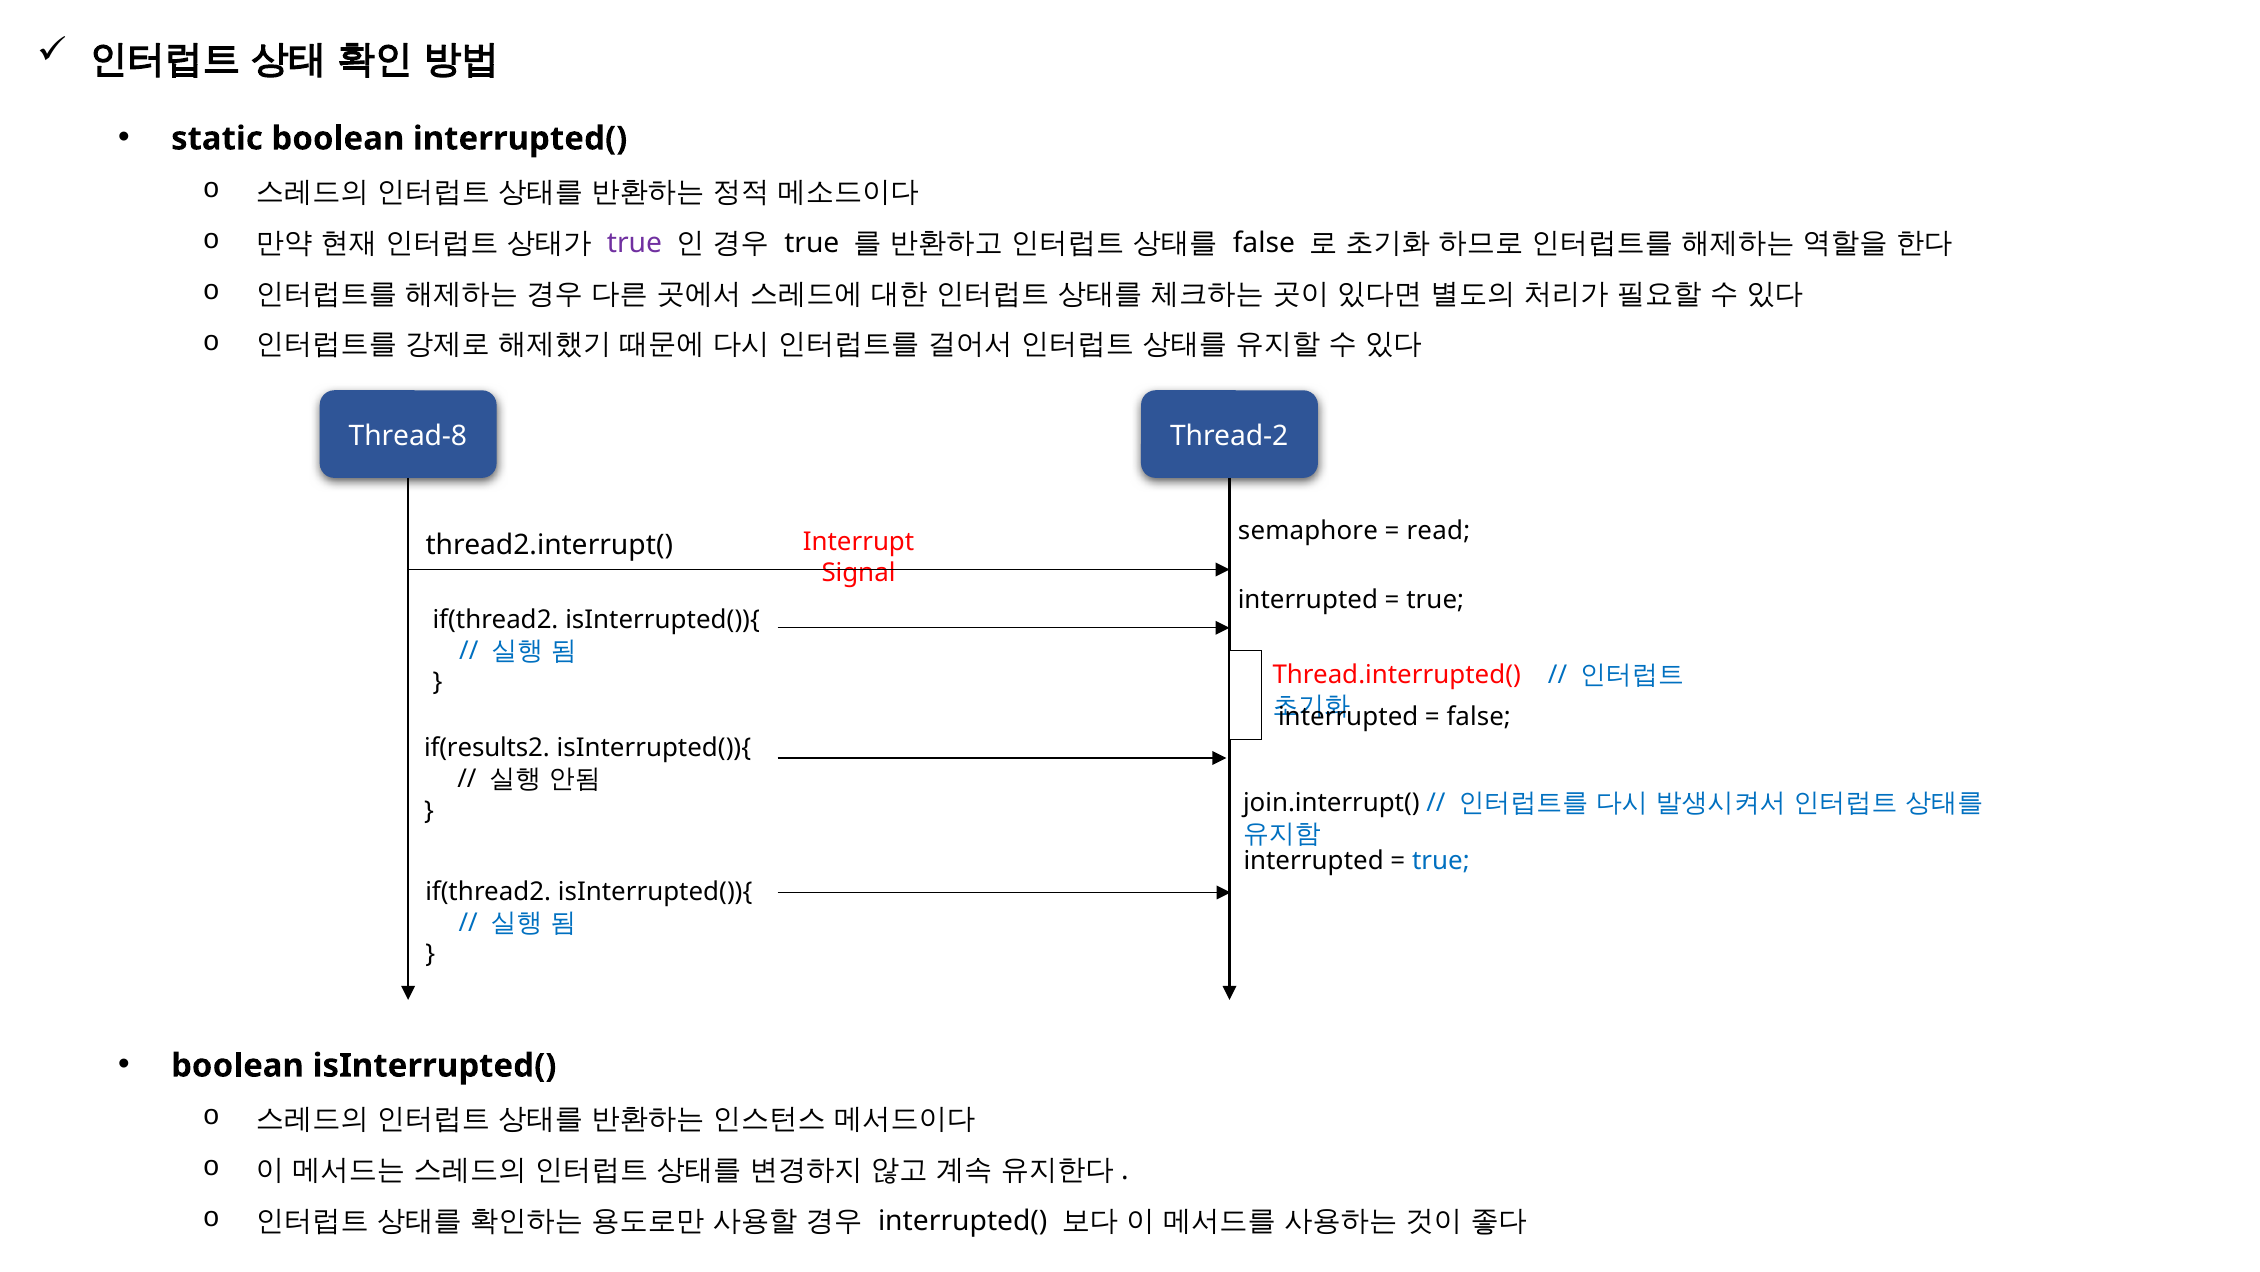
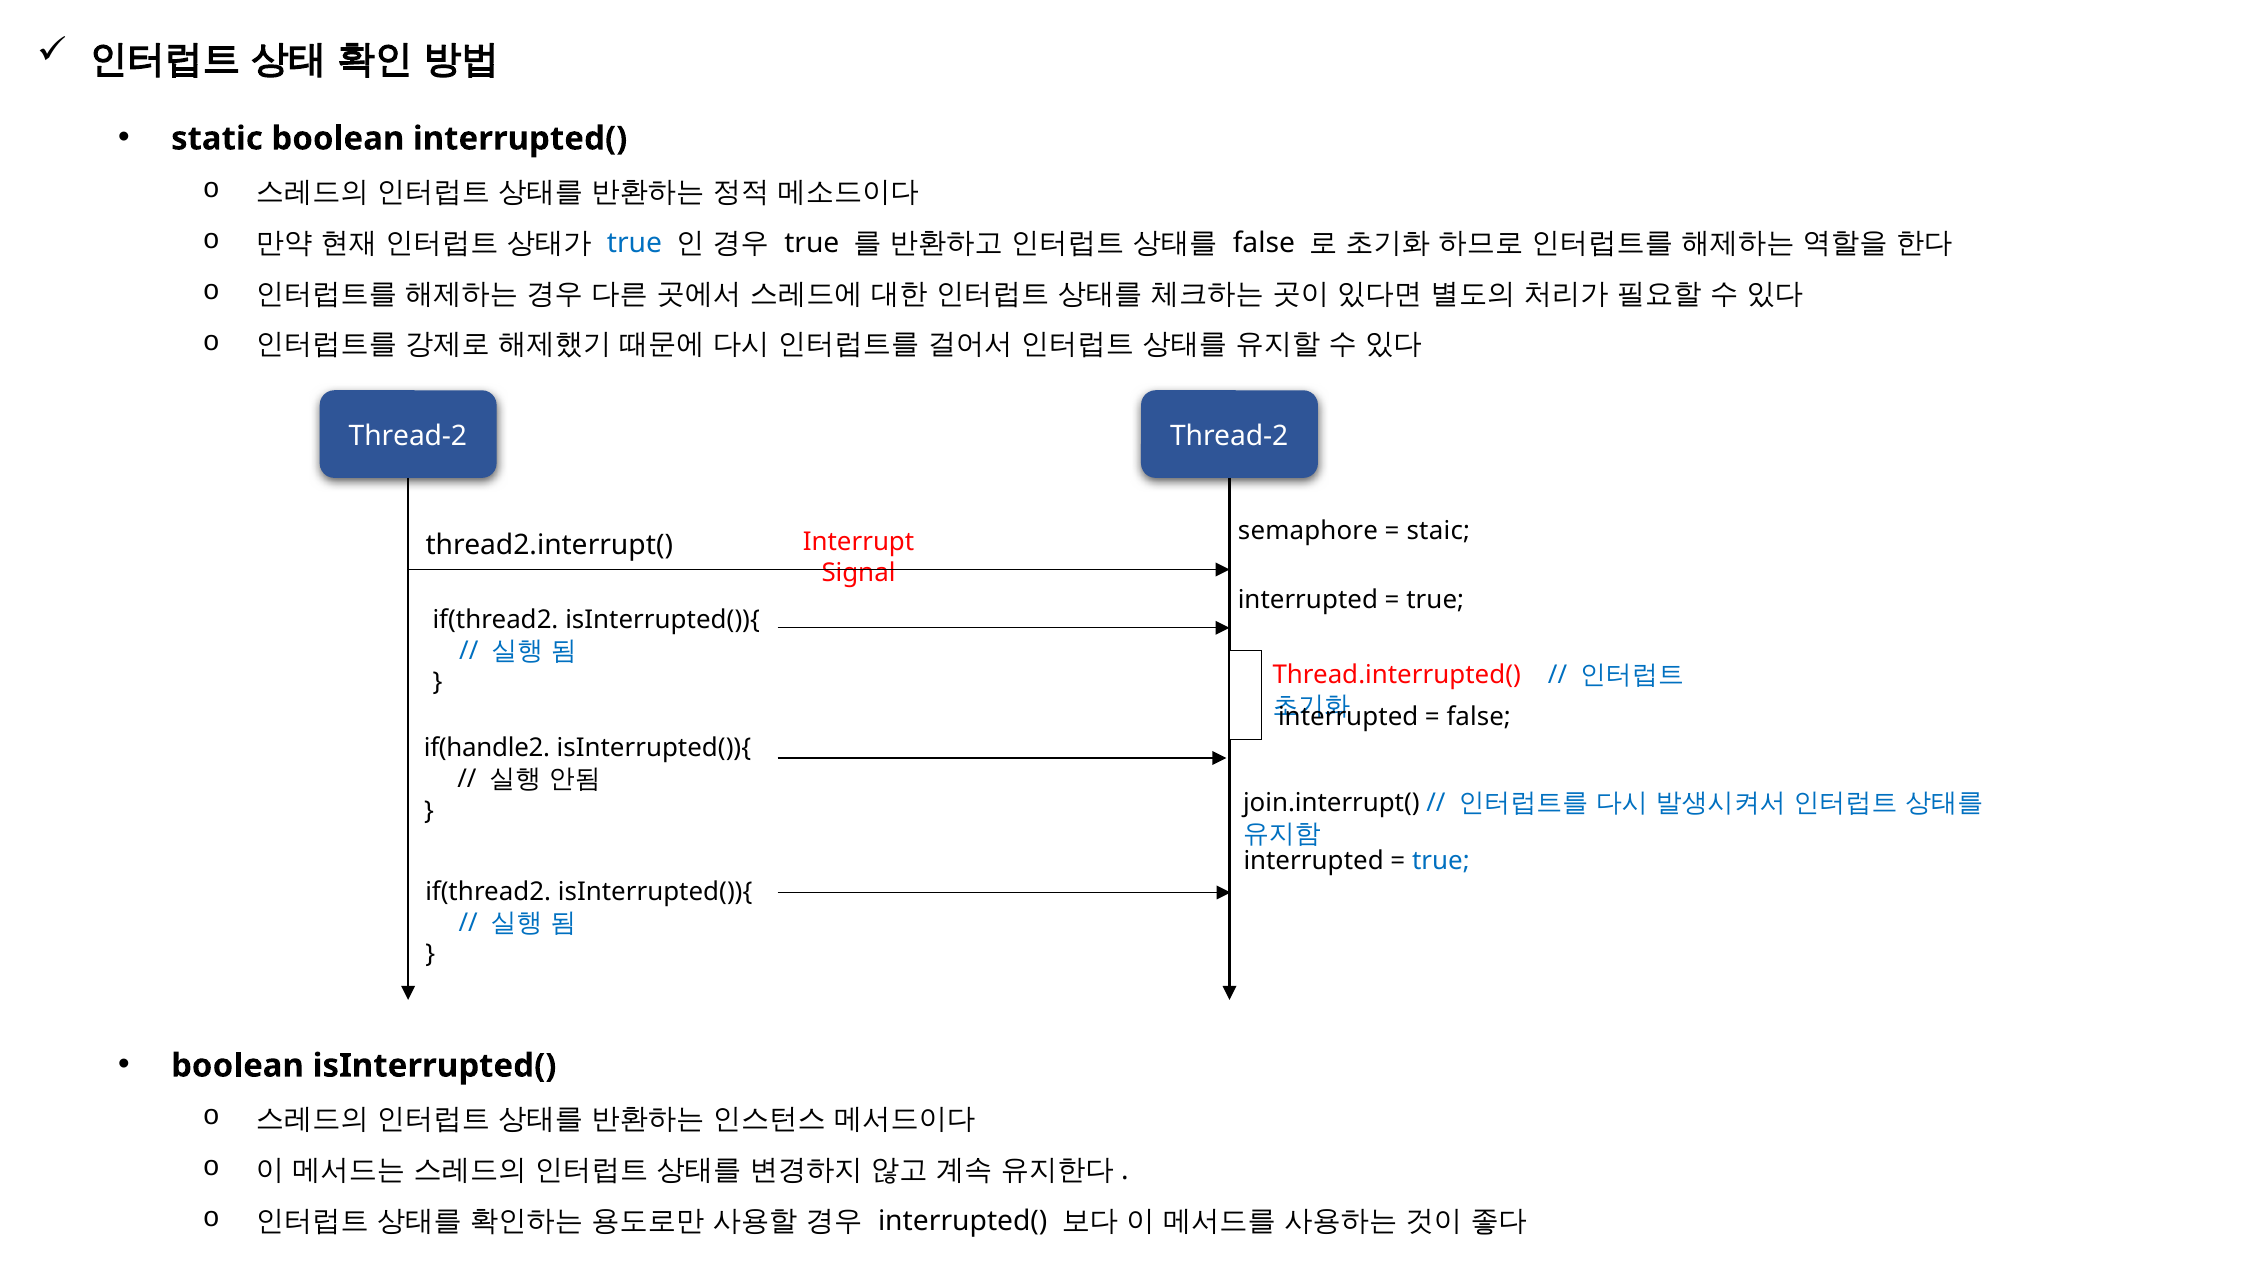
true colour: purple -> blue (634, 243)
Thread-8: Thread-8 -> Thread-2 (408, 436)
read: read -> staic (1438, 531)
if(results2: if(results2 -> if(handle2 (487, 748)
